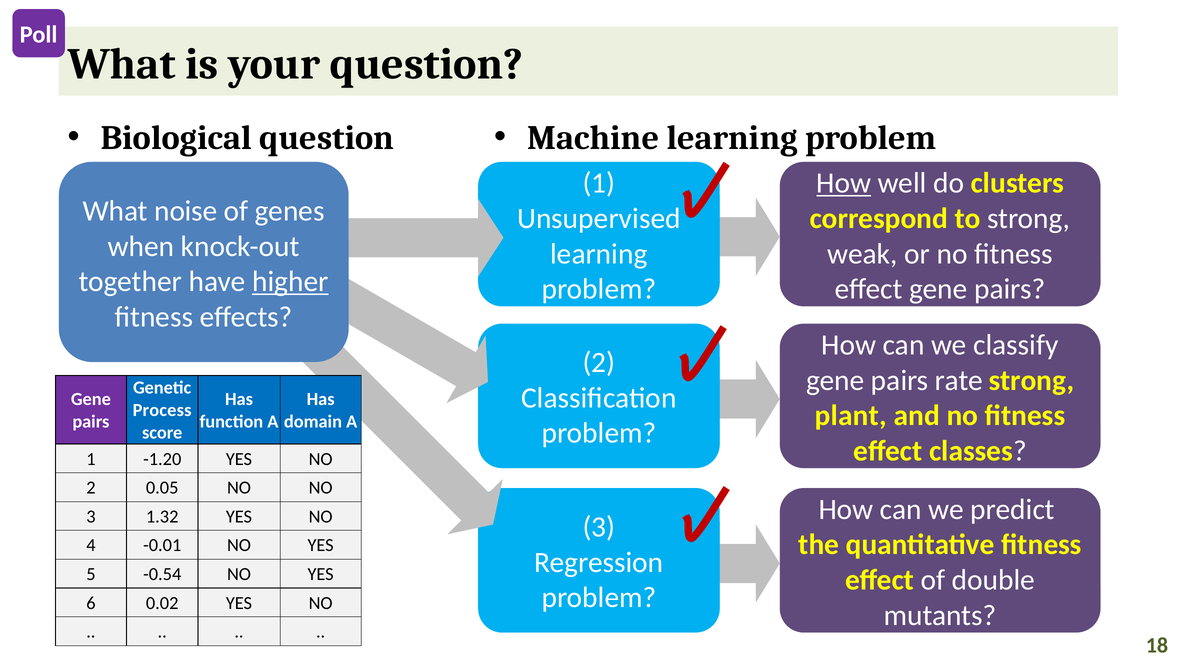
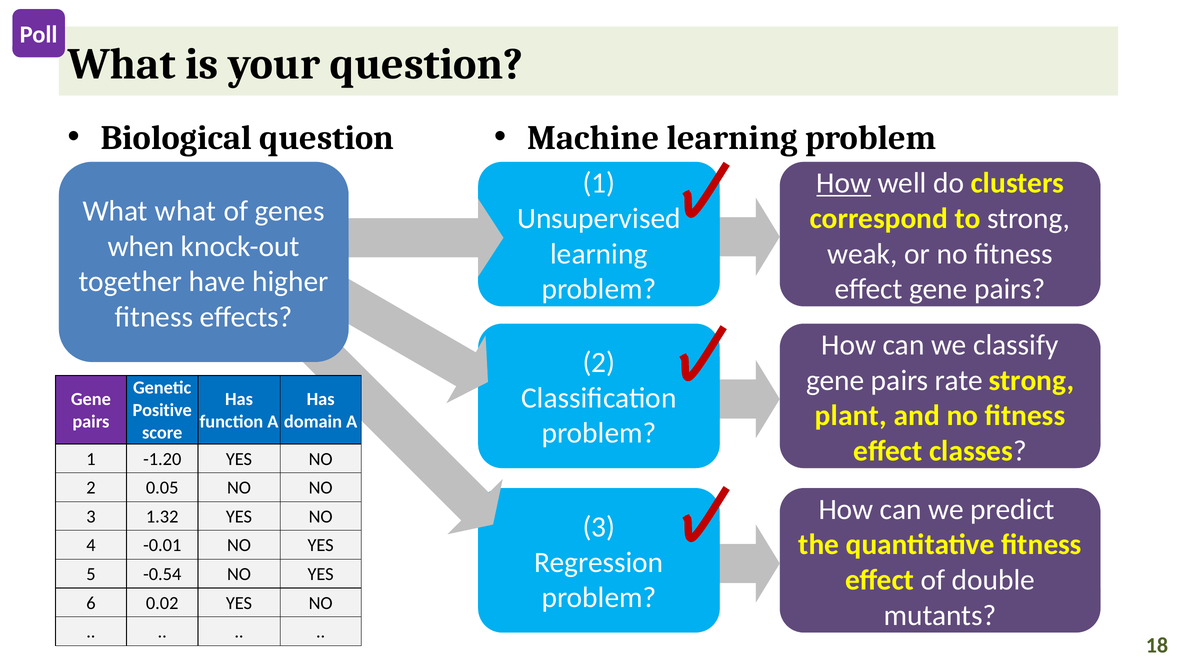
What noise: noise -> what (186, 211)
higher underline: present -> none (290, 282)
Process: Process -> Positive (162, 410)
